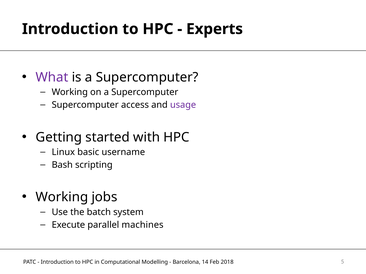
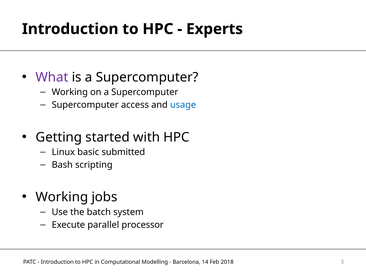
usage colour: purple -> blue (183, 105)
username: username -> submitted (123, 152)
machines: machines -> processor (143, 225)
